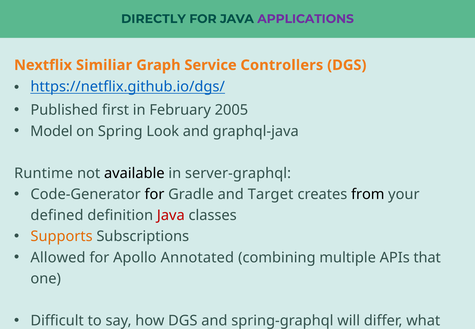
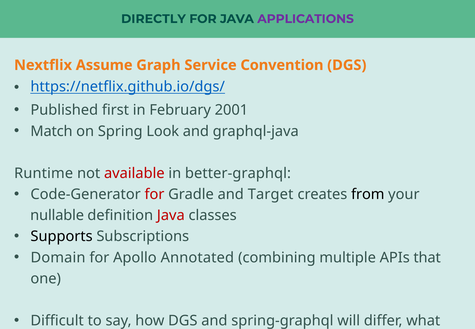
Similiar: Similiar -> Assume (104, 65)
Controllers: Controllers -> Convention (282, 65)
2005: 2005 -> 2001 (231, 110)
Model: Model -> Match (52, 131)
available colour: black -> red (134, 173)
server-graphql: server-graphql -> better-graphql (238, 173)
for colour: black -> red (154, 194)
defined: defined -> nullable (57, 215)
Supports colour: orange -> black (62, 236)
Allowed: Allowed -> Domain (58, 257)
